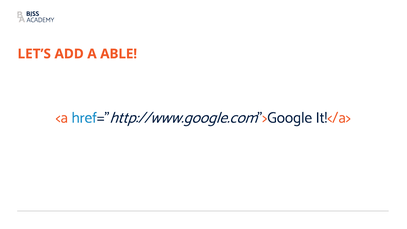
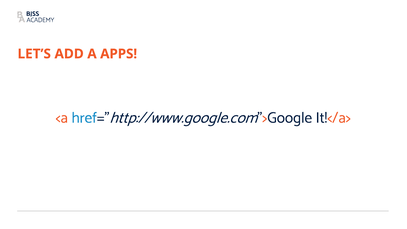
ABLE: ABLE -> APPS (119, 54)
